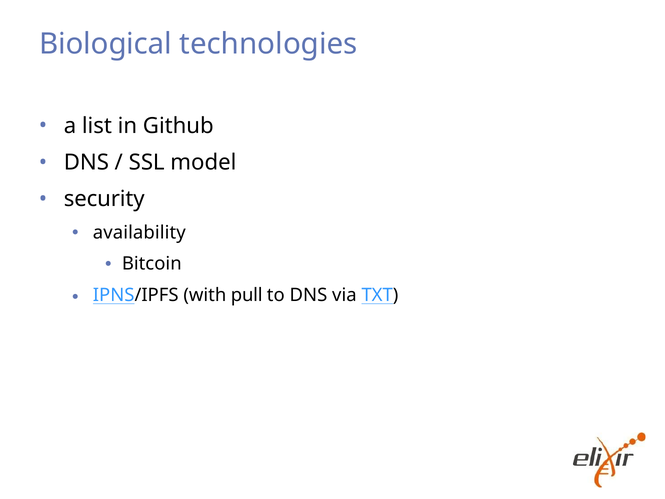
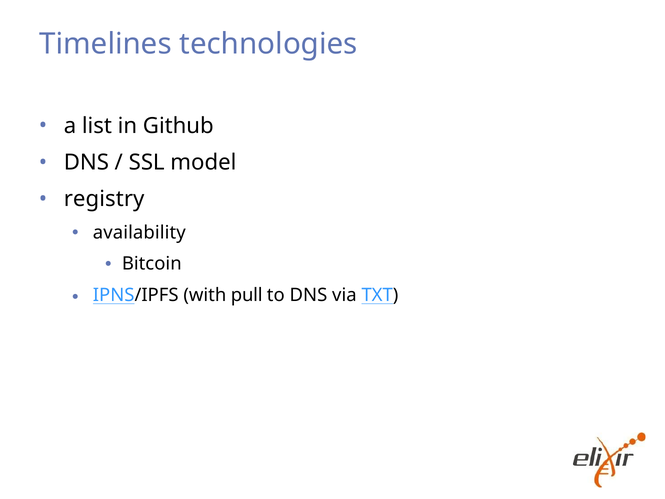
Biological: Biological -> Timelines (105, 44)
security: security -> registry (104, 199)
